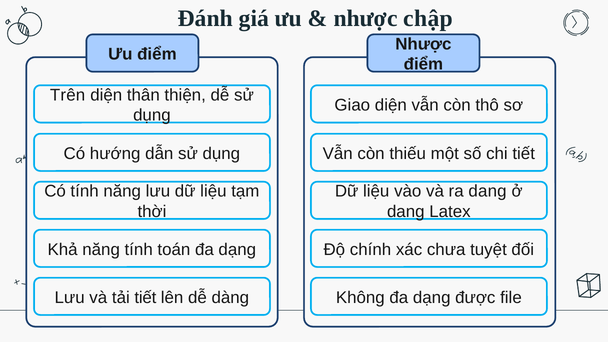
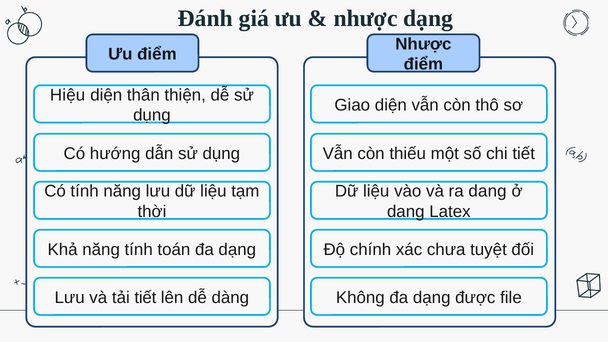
nhược chập: chập -> dạng (428, 18)
Trên: Trên -> Hiệu (68, 95)
